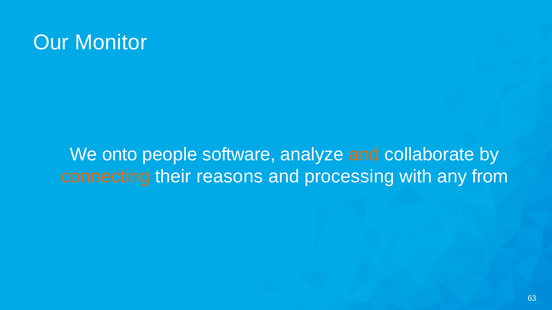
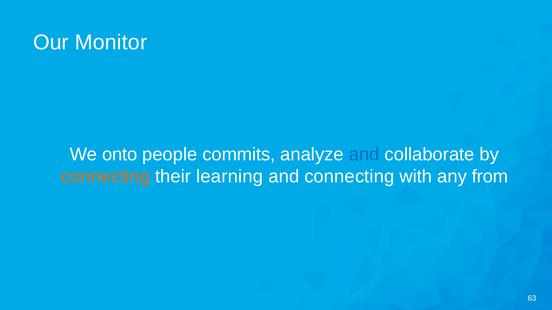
software: software -> commits (239, 155)
and colour: orange -> blue (364, 155)
reasons: reasons -> learning (230, 177)
and processing: processing -> connecting (349, 177)
